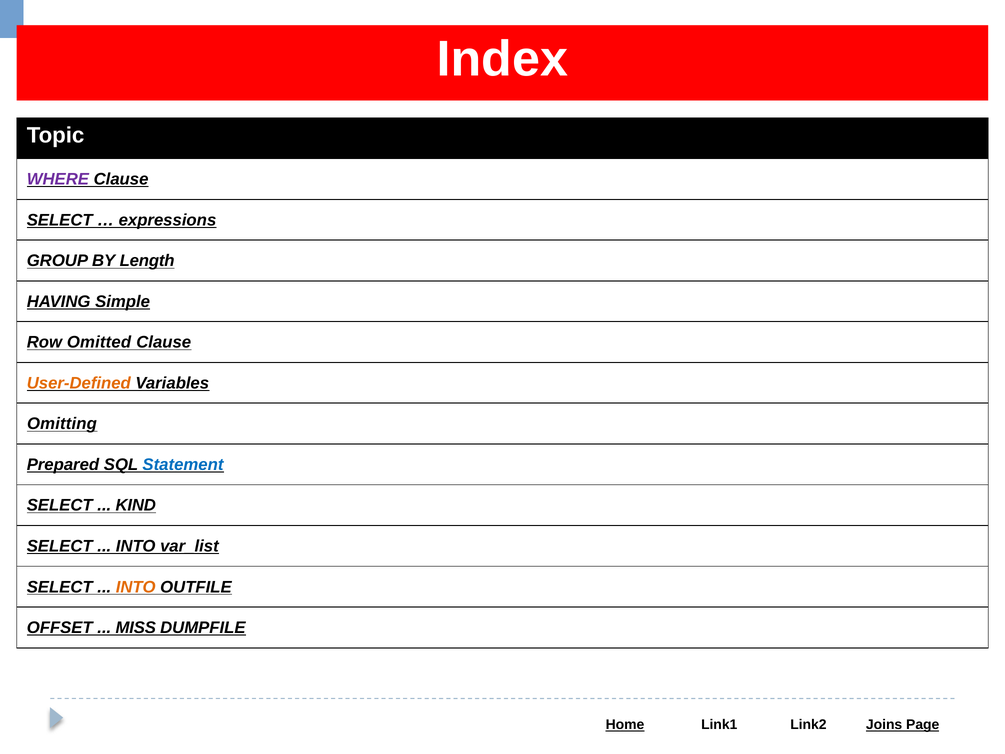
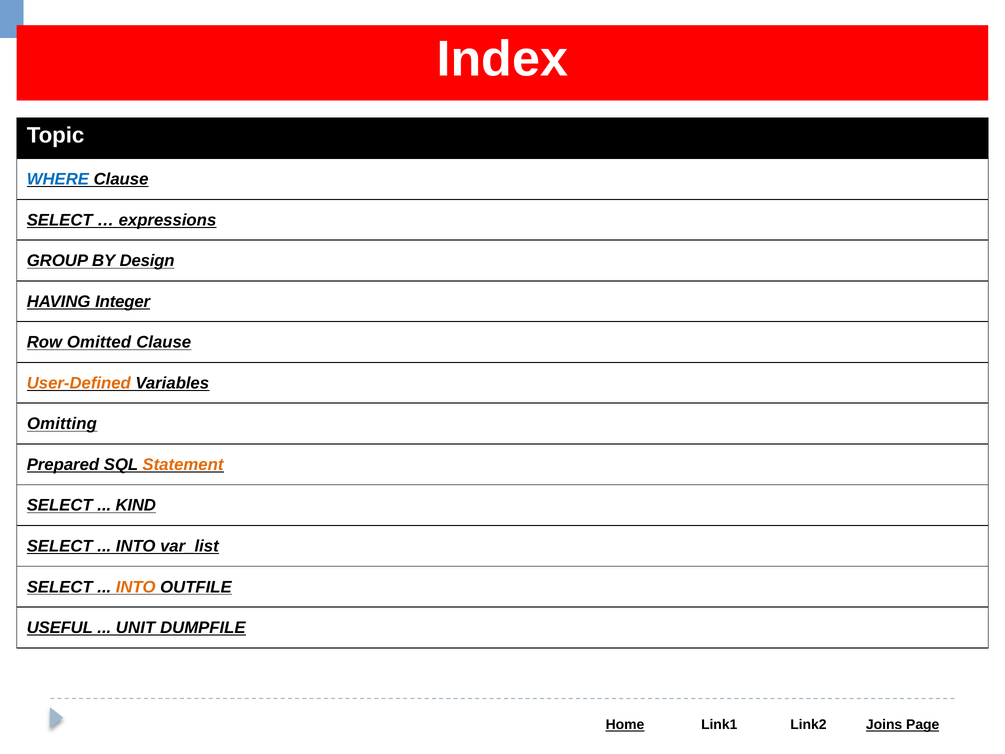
WHERE colour: purple -> blue (58, 179)
Length: Length -> Design (147, 261)
Simple: Simple -> Integer (123, 302)
Statement colour: blue -> orange (183, 465)
OFFSET: OFFSET -> USEFUL (60, 628)
MISS: MISS -> UNIT (136, 628)
